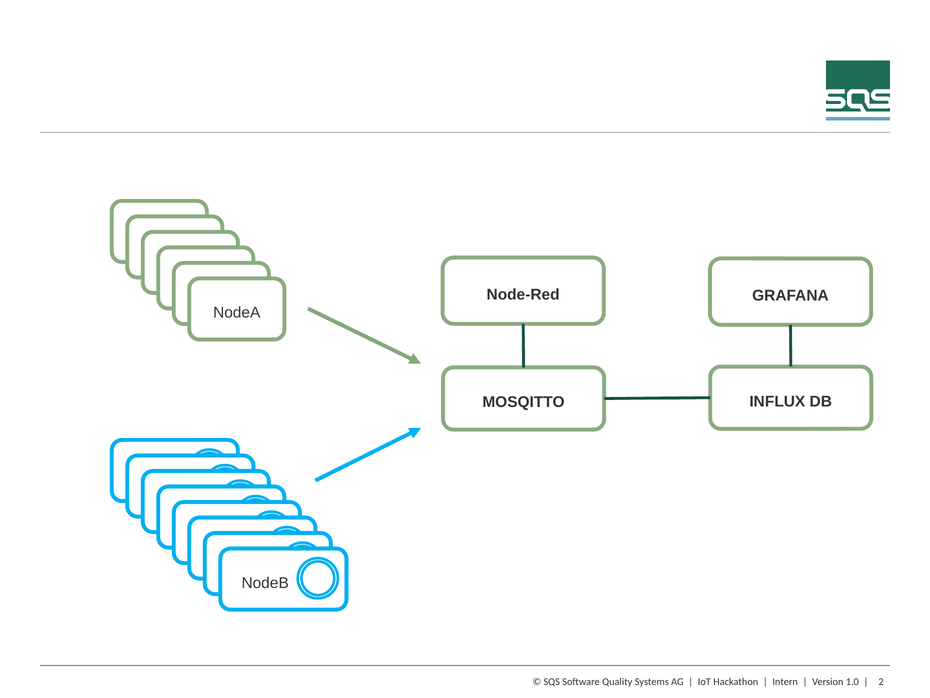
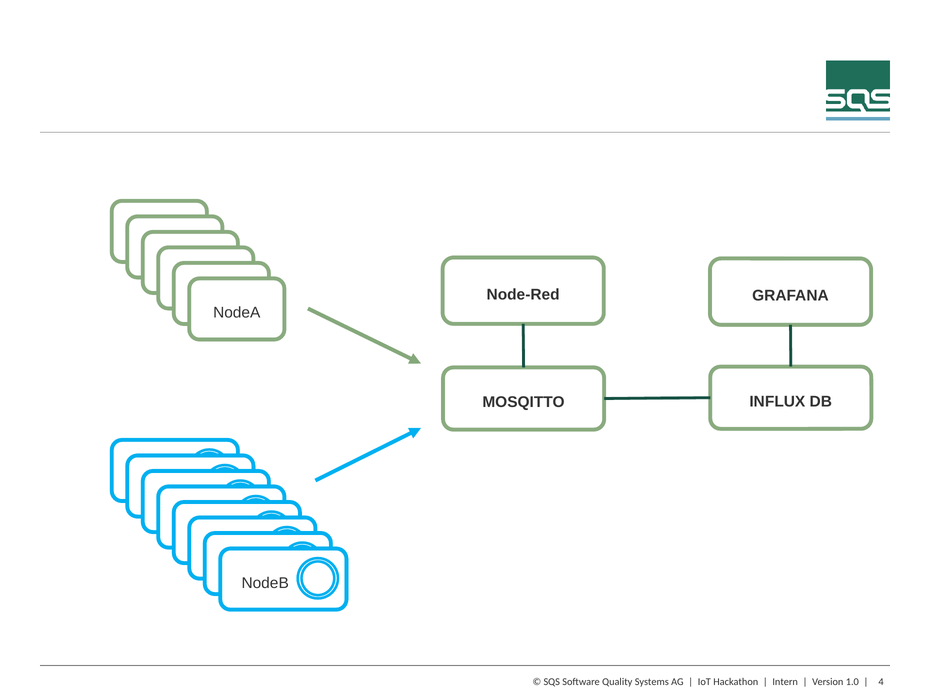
2: 2 -> 4 (881, 681)
